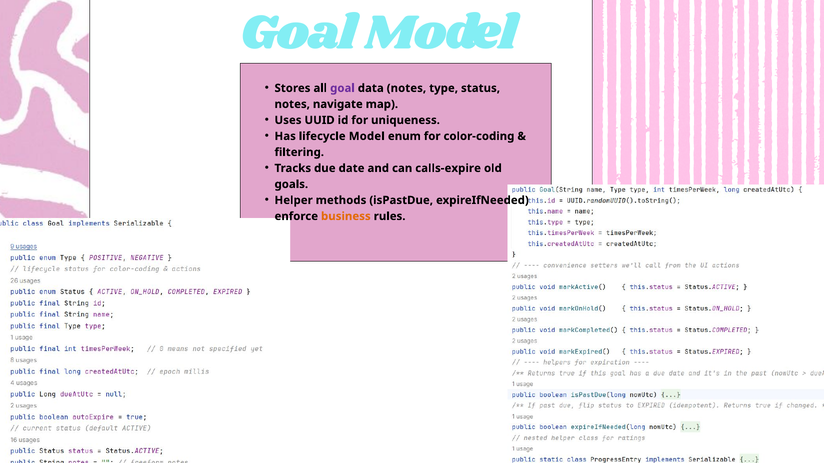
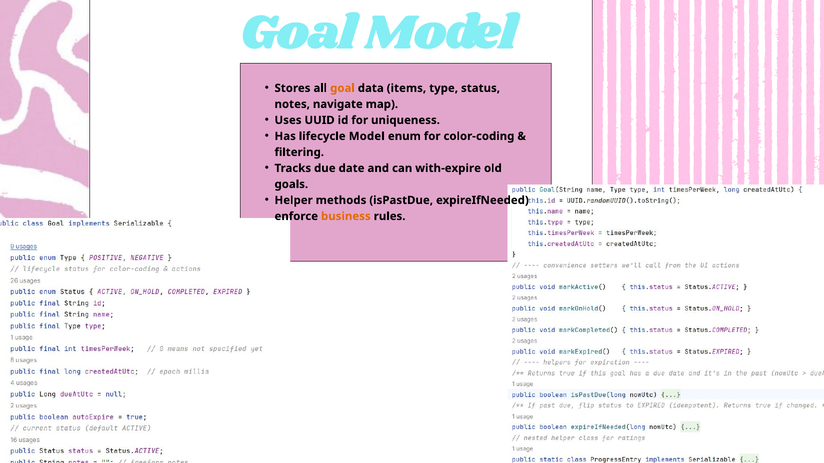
goal colour: purple -> orange (342, 88)
data notes: notes -> items (406, 88)
calls-expire: calls-expire -> with-expire (448, 168)
